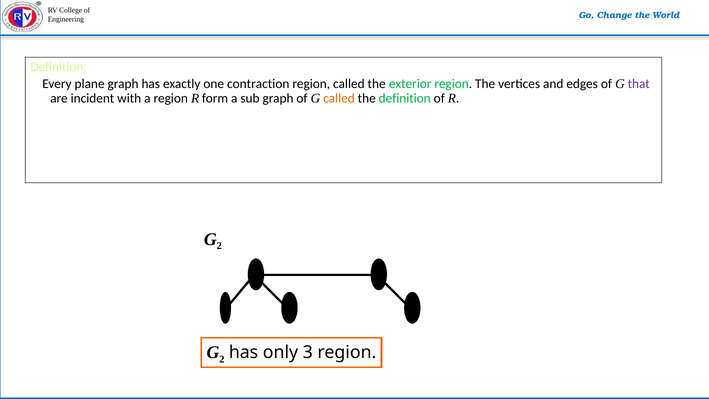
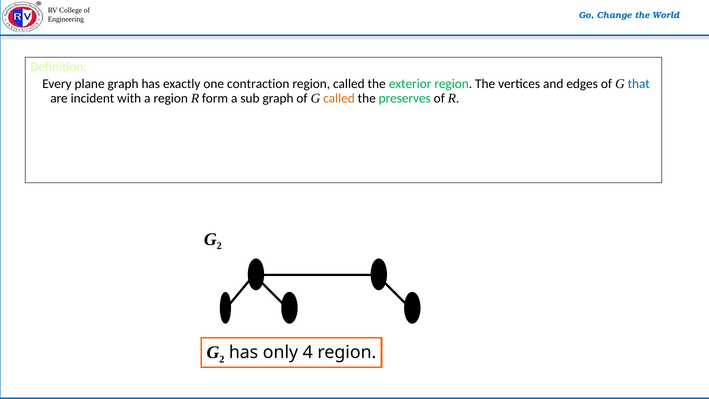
that colour: purple -> blue (639, 84)
the definition: definition -> preserves (405, 98)
3: 3 -> 4 (308, 352)
